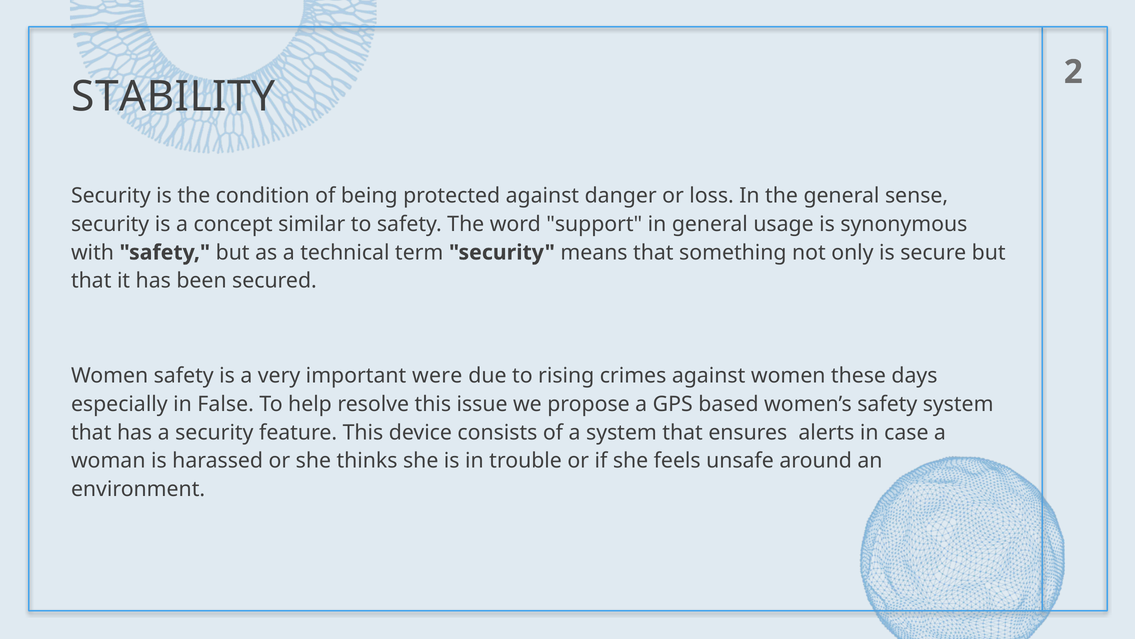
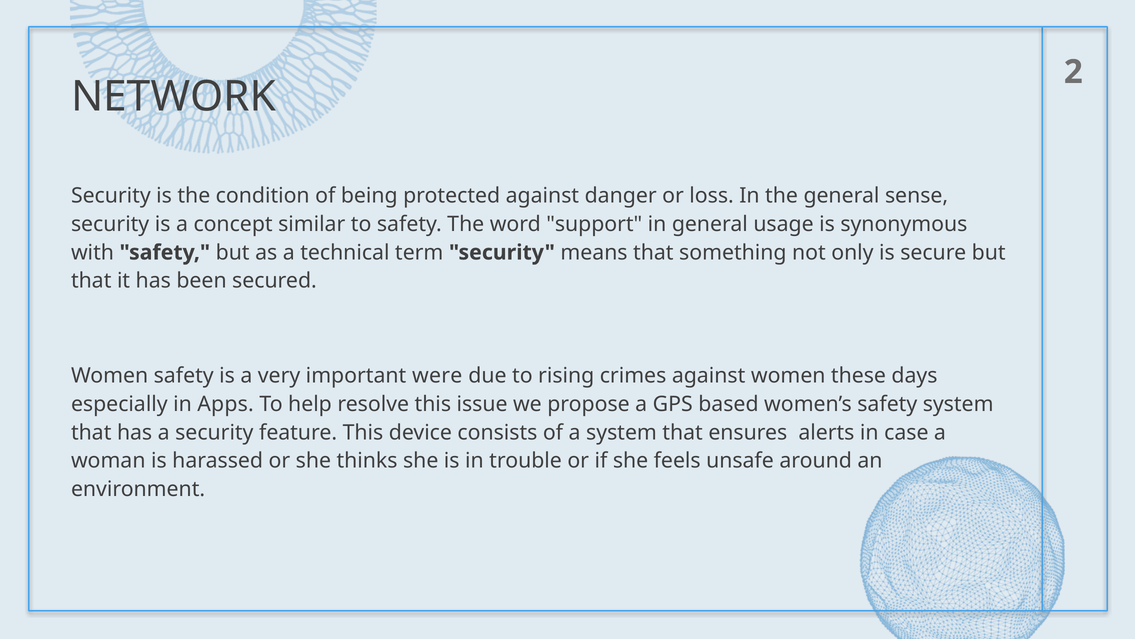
STABILITY: STABILITY -> NETWORK (174, 97)
False: False -> Apps (226, 404)
